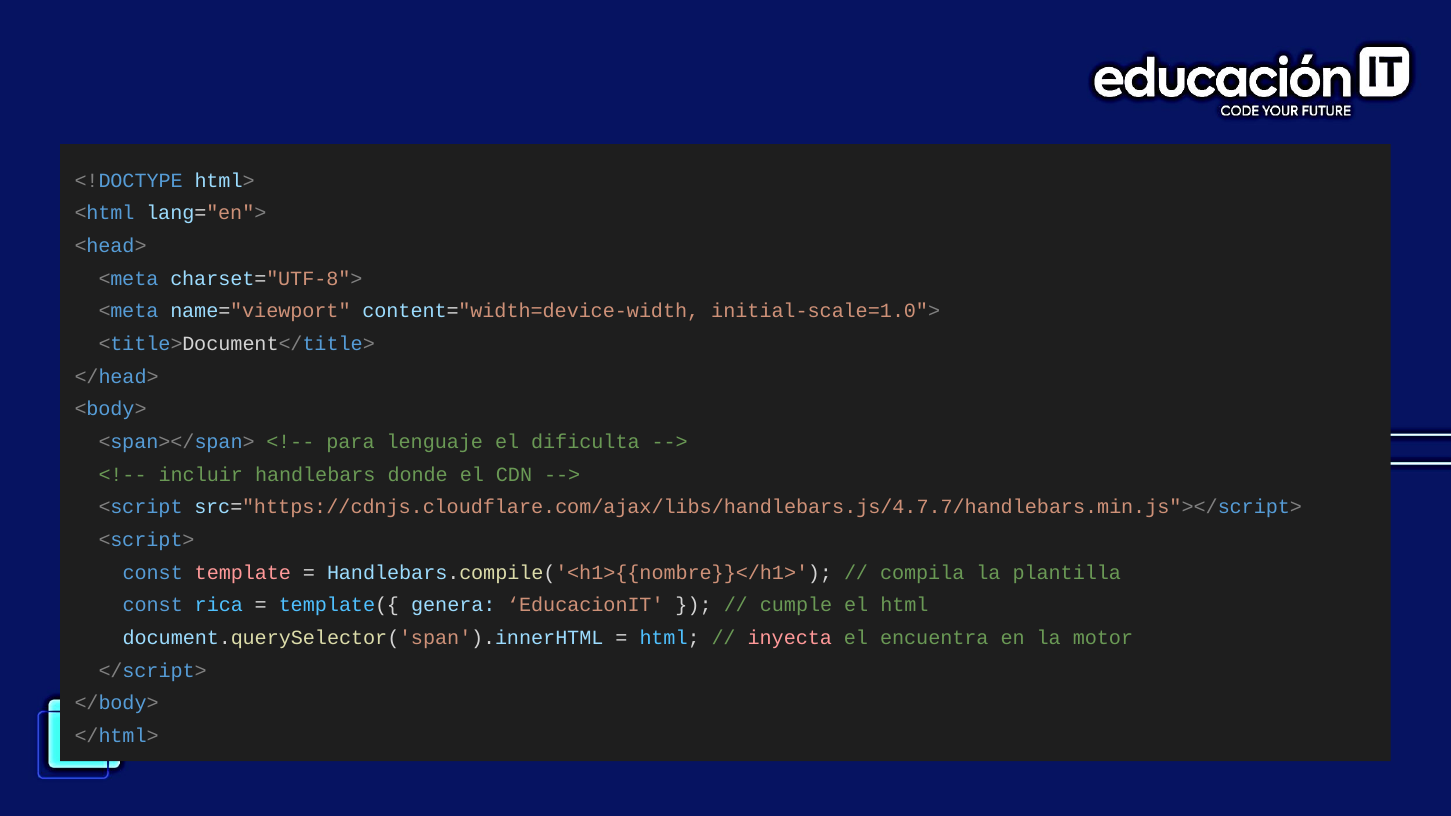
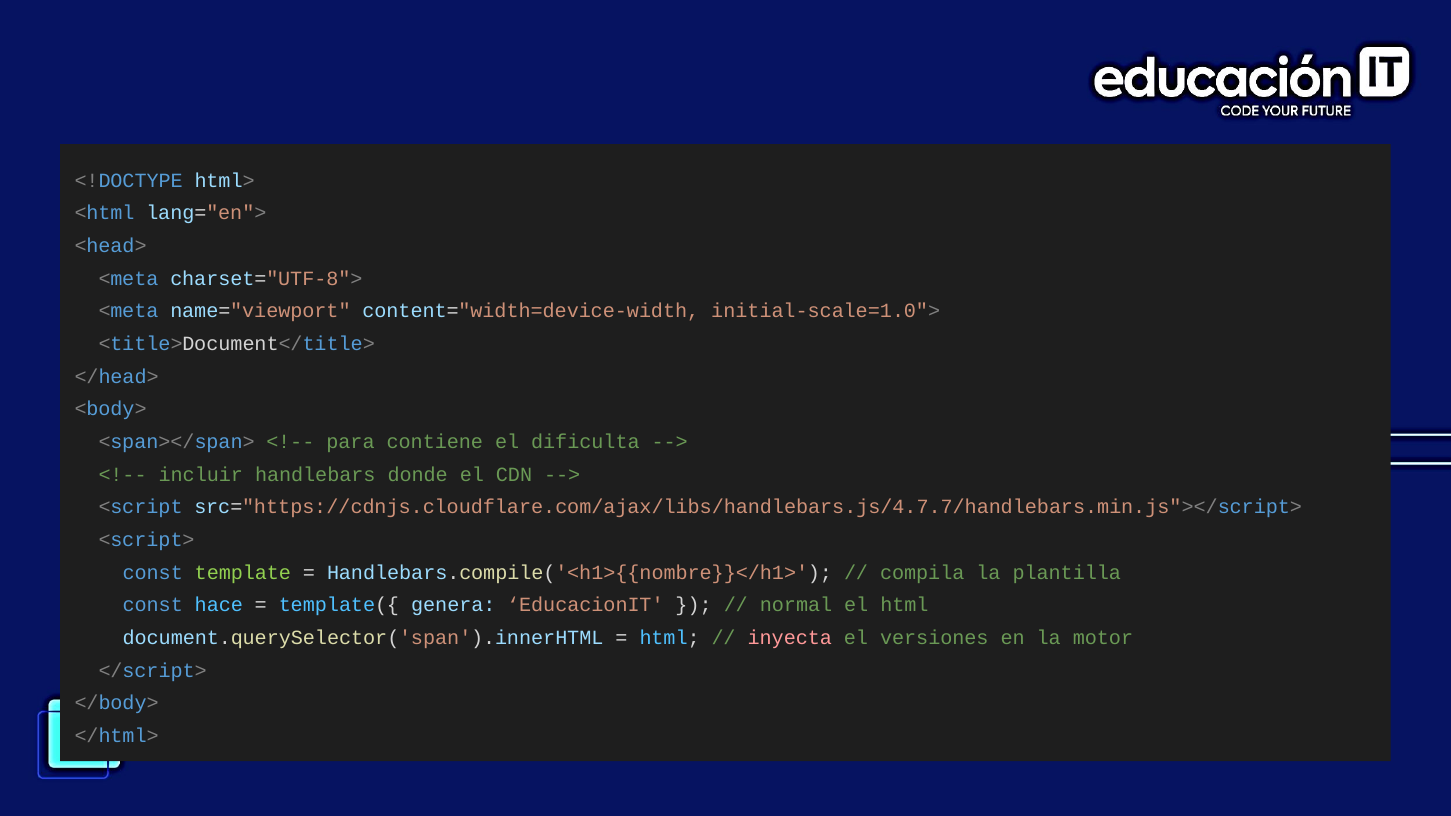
lenguaje: lenguaje -> contiene (435, 442)
template colour: pink -> light green (243, 573)
rica: rica -> hace (219, 605)
cumple: cumple -> normal (796, 605)
encuentra: encuentra -> versiones (934, 638)
